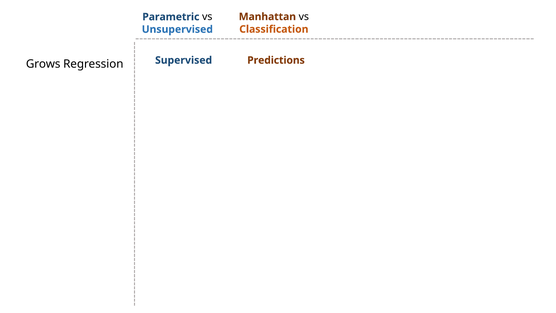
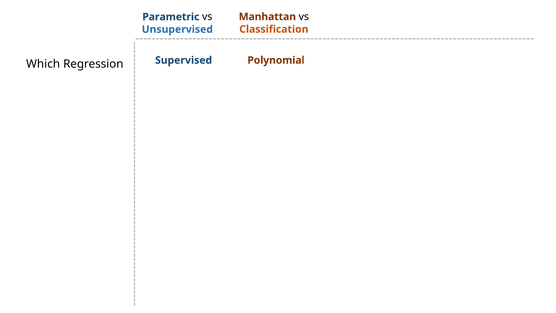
Grows: Grows -> Which (43, 64)
Predictions: Predictions -> Polynomial (276, 60)
